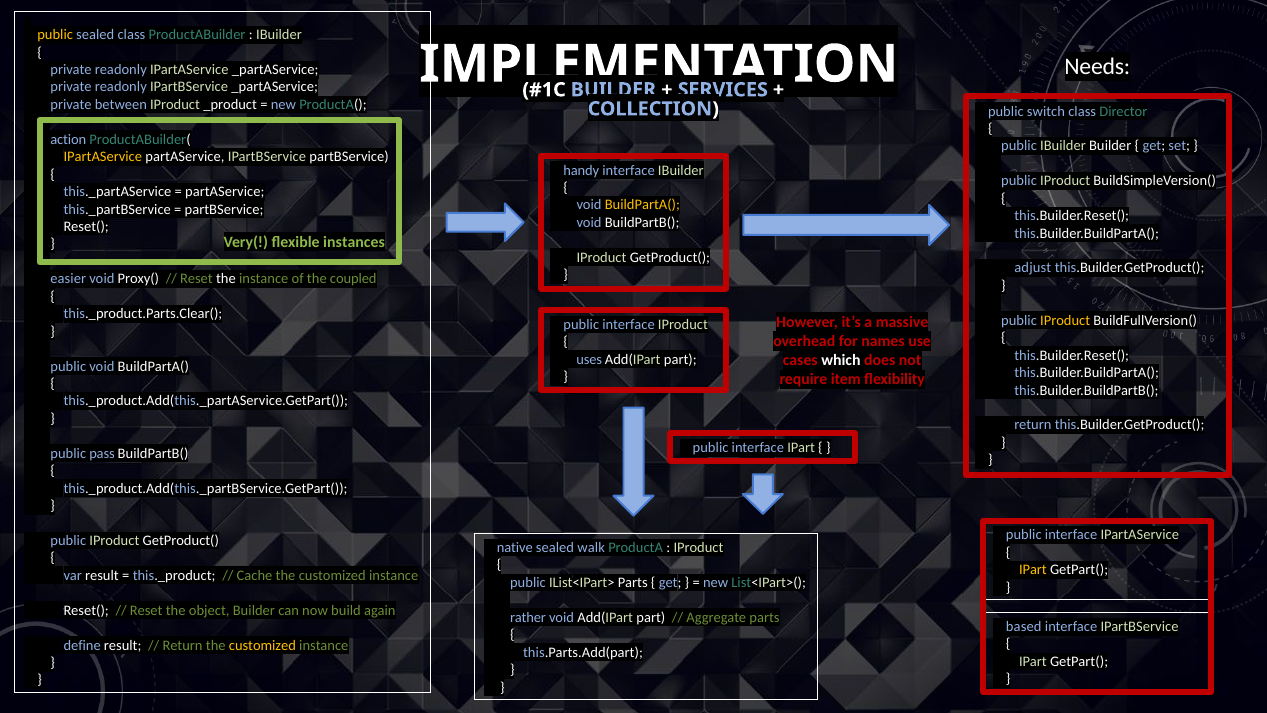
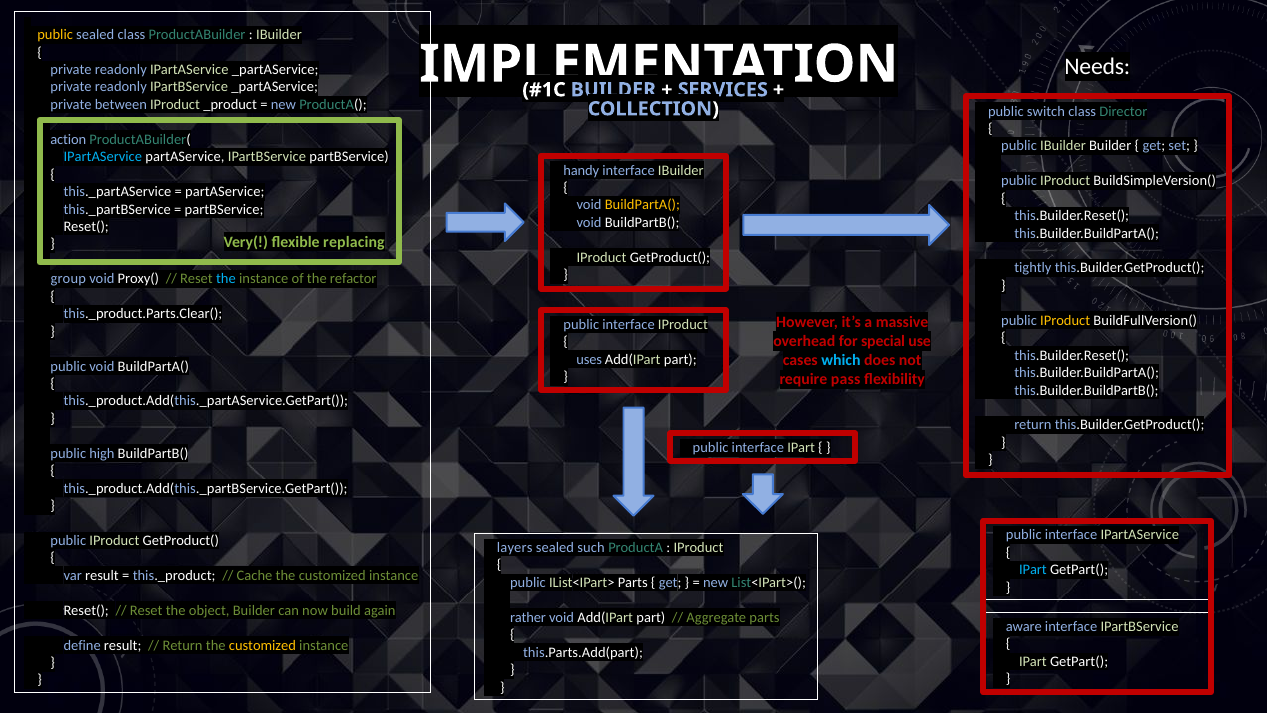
IPartAService colour: yellow -> light blue (103, 157)
instances: instances -> replacing (354, 242)
adjust: adjust -> tightly (1033, 268)
easier: easier -> group (68, 279)
the colour: white -> light blue (226, 279)
coupled: coupled -> refactor (353, 279)
names: names -> special (883, 341)
which colour: white -> light blue (841, 360)
item: item -> pass (846, 379)
pass: pass -> high (102, 453)
native: native -> layers (515, 547)
walk: walk -> such (591, 547)
IPart colour: yellow -> light blue (1033, 570)
based: based -> aware (1024, 626)
